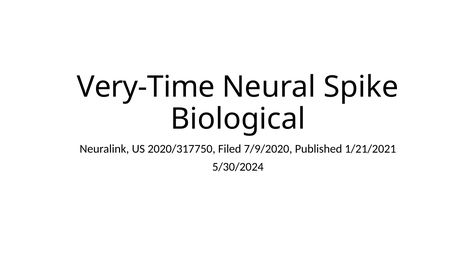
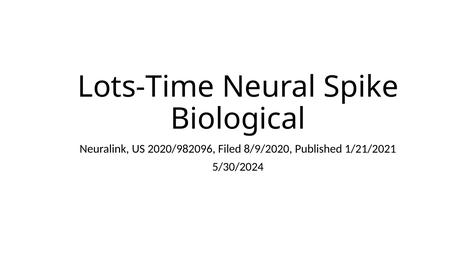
Very-Time: Very-Time -> Lots-Time (146, 87)
2020/317750: 2020/317750 -> 2020/982096 (182, 149)
7/9/2020: 7/9/2020 -> 8/9/2020 (268, 149)
